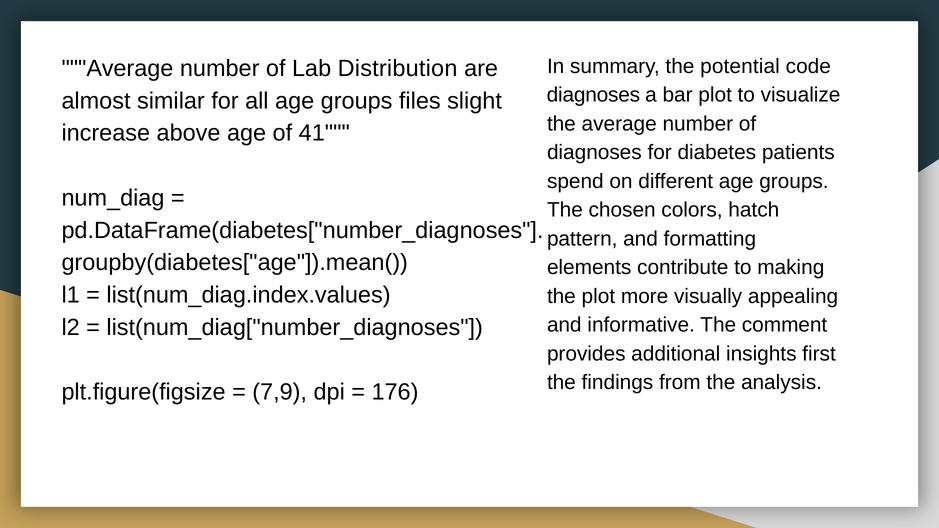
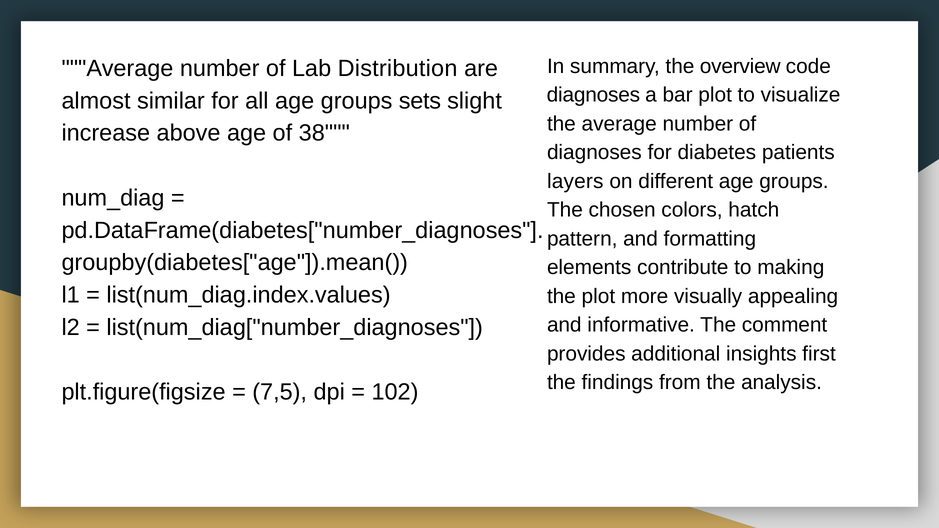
potential: potential -> overview (740, 66)
files: files -> sets (420, 101)
41: 41 -> 38 (324, 133)
spend: spend -> layers (575, 181)
7,9: 7,9 -> 7,5 (280, 392)
176: 176 -> 102 (395, 392)
